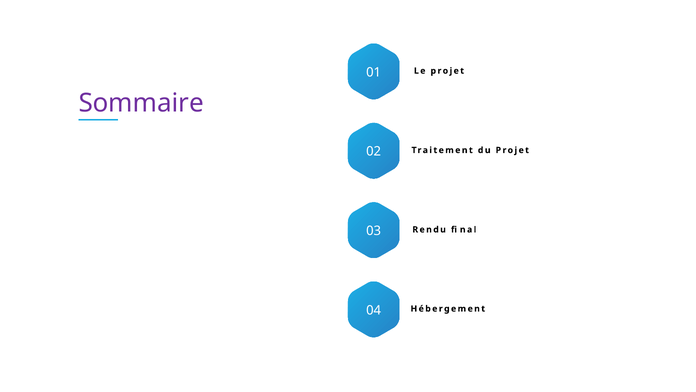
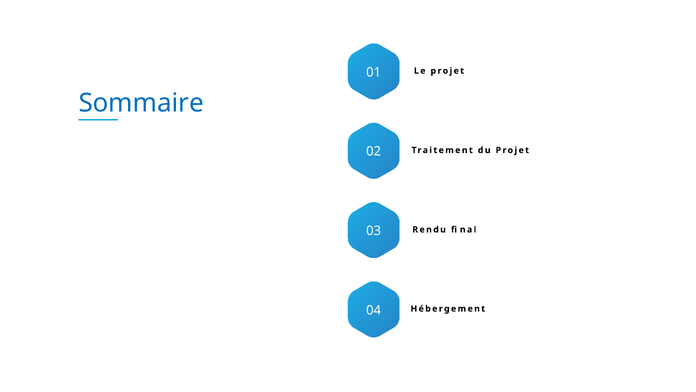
Sommaire colour: purple -> blue (141, 103)
